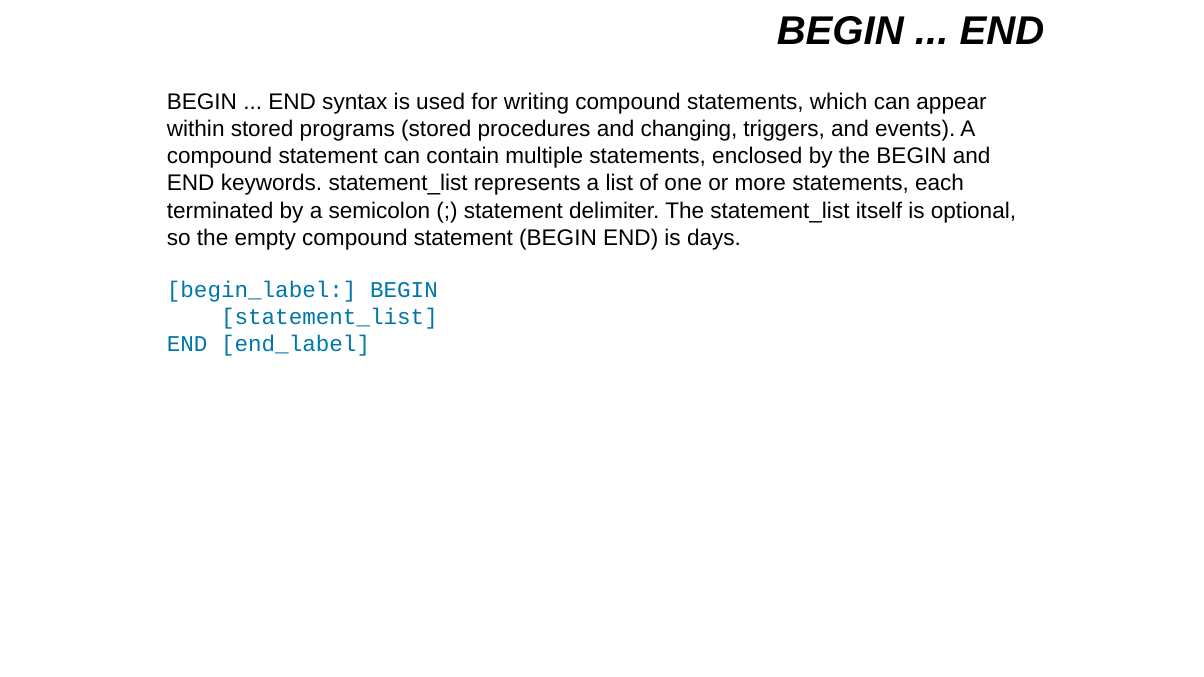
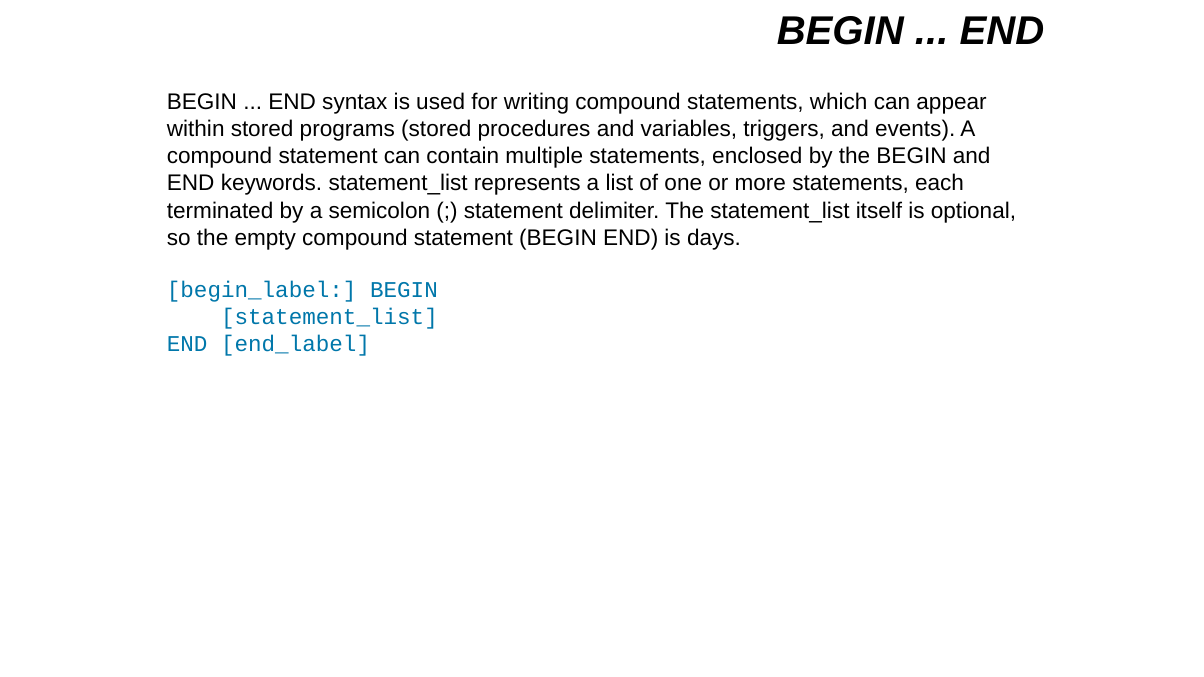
changing: changing -> variables (689, 129)
